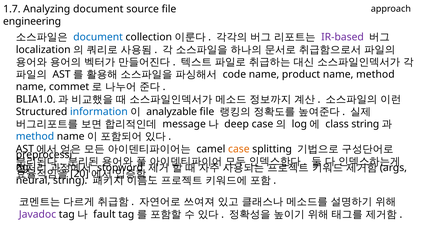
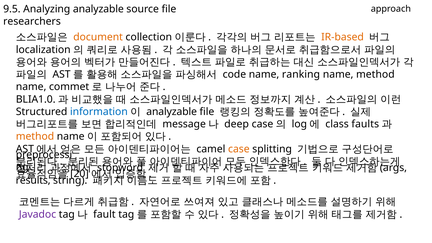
1.7: 1.7 -> 9.5 (12, 9)
Analyzing document: document -> analyzable (98, 9)
engineering: engineering -> researchers (32, 21)
document colour: blue -> orange (98, 37)
IR-based colour: purple -> orange (343, 37)
product: product -> ranking (301, 74)
class string: string -> faults (365, 124)
method colour: blue -> orange (35, 137)
neural: neural -> results (33, 180)
